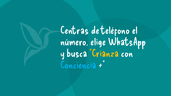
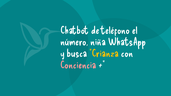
Centras: Centras -> Chatbot (75, 30)
elige: elige -> niña (98, 42)
Conciencia colour: light blue -> pink (78, 65)
